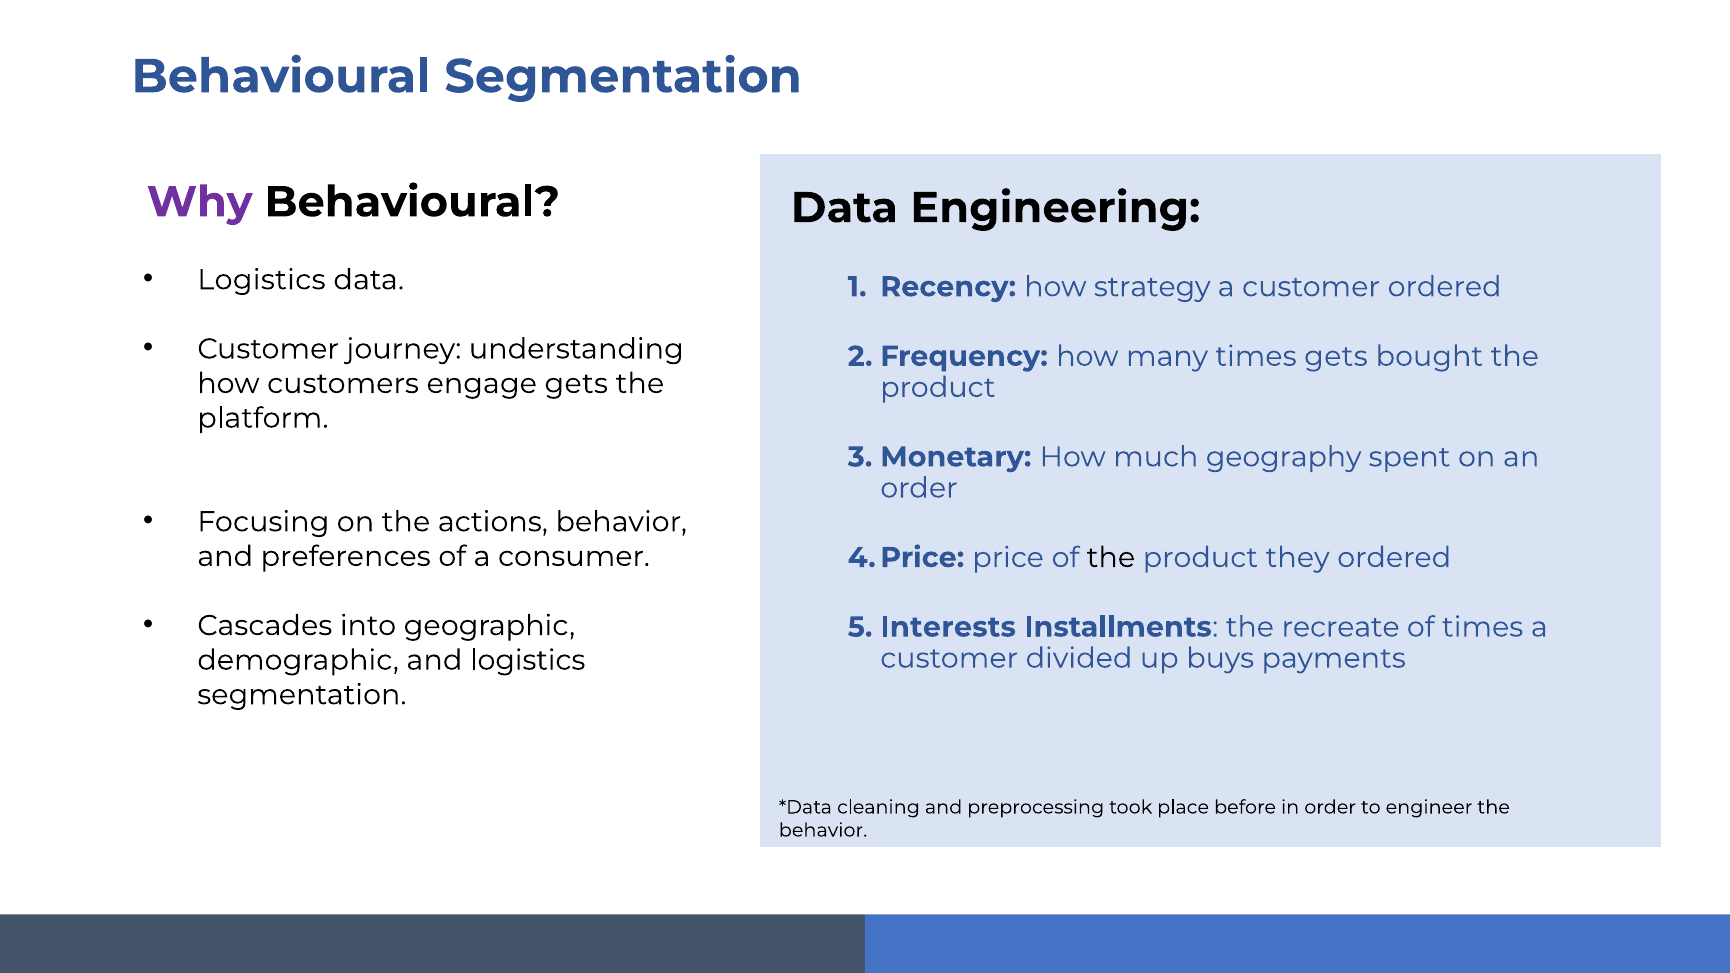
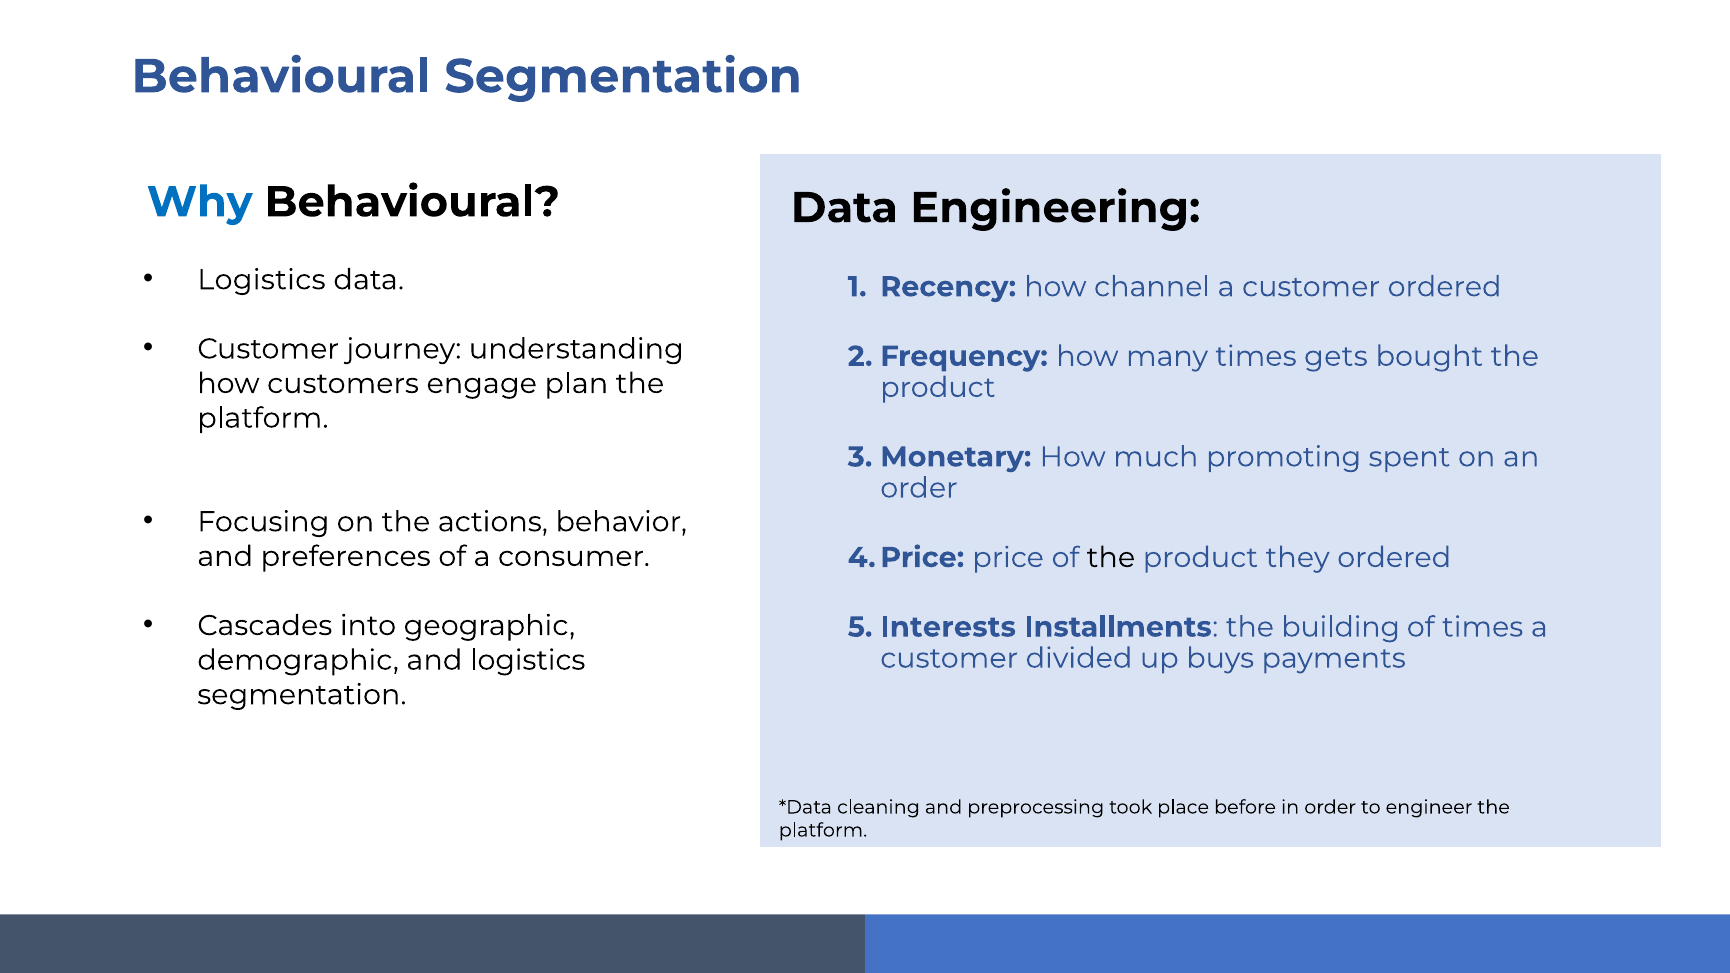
Why colour: purple -> blue (200, 202)
strategy: strategy -> channel (1152, 287)
engage gets: gets -> plan (576, 384)
geography: geography -> promoting (1284, 457)
recreate: recreate -> building (1341, 627)
behavior: behavior -> platform (823, 830)
